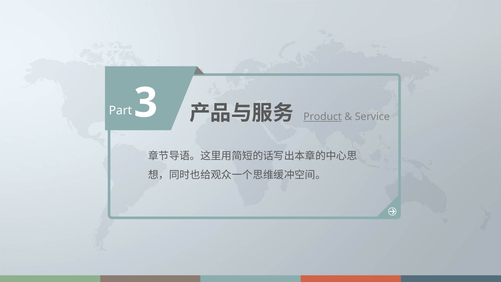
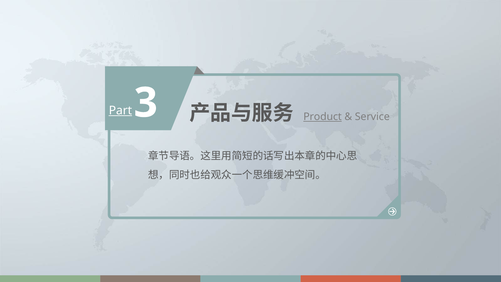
Part underline: none -> present (120, 111)
